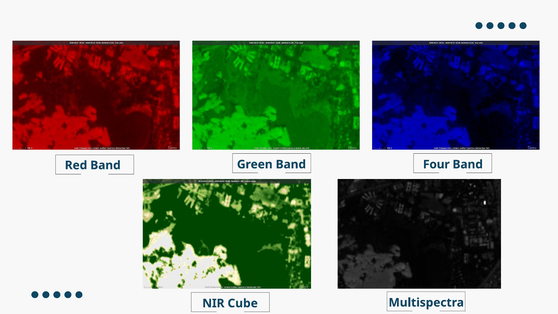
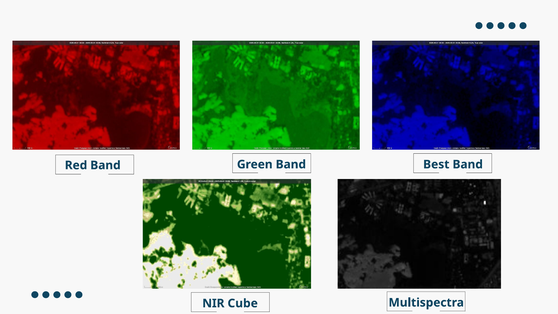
Four: Four -> Best (436, 164)
